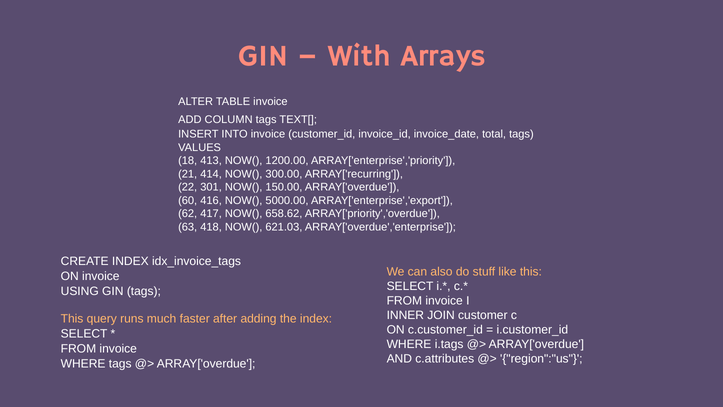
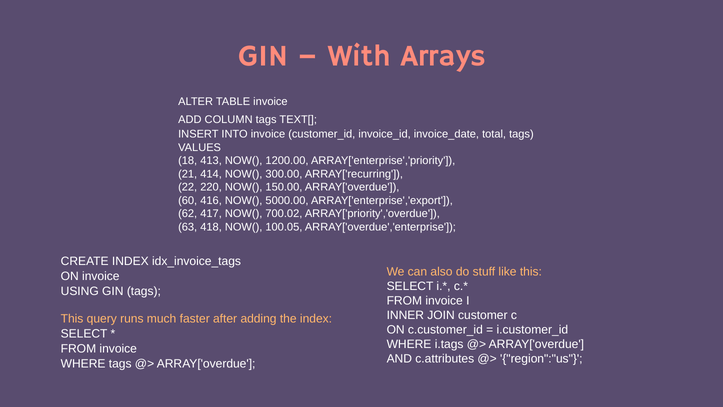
301: 301 -> 220 (211, 187)
658.62: 658.62 -> 700.02 (284, 214)
621.03: 621.03 -> 100.05 (284, 227)
